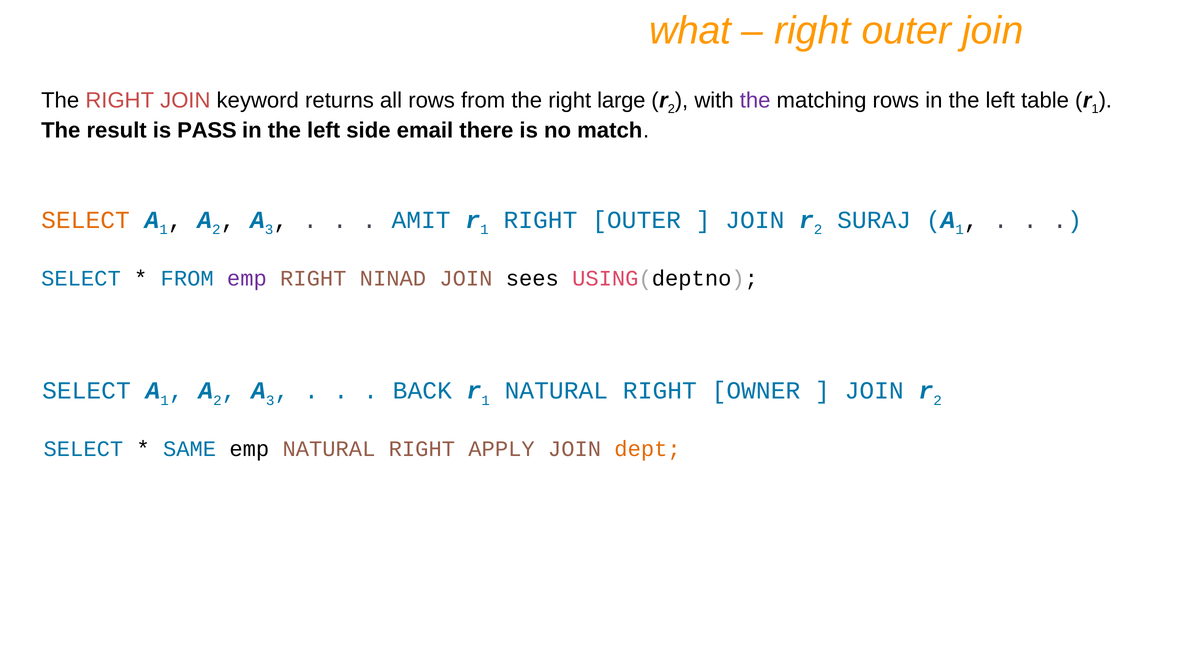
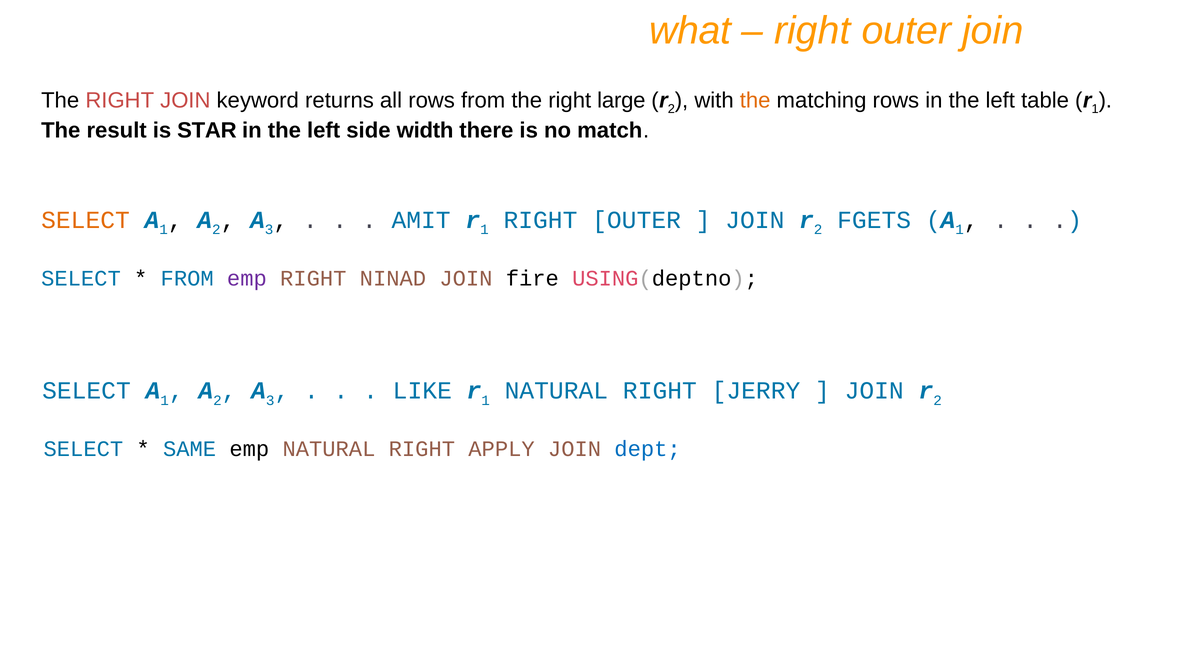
the colour: purple -> orange (755, 100)
PASS: PASS -> STAR (207, 130)
email: email -> width (425, 130)
SURAJ: SURAJ -> FGETS (874, 220)
sees: sees -> fire (532, 278)
BACK: BACK -> LIKE (422, 391)
OWNER: OWNER -> JERRY (756, 391)
dept colour: orange -> blue (648, 449)
